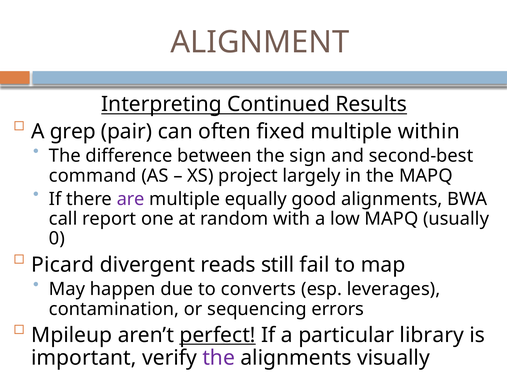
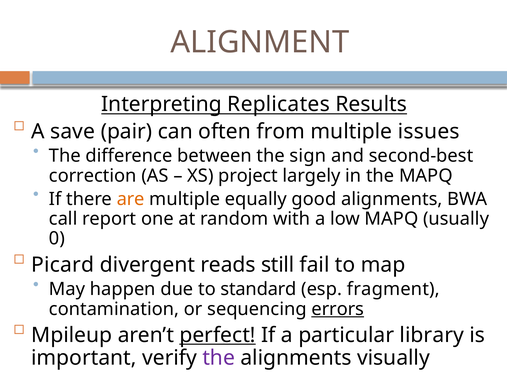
Continued: Continued -> Replicates (279, 104)
grep: grep -> save (73, 131)
fixed: fixed -> from (281, 131)
within: within -> issues (429, 131)
command: command -> correction (93, 175)
are colour: purple -> orange (131, 199)
converts: converts -> standard (259, 289)
leverages: leverages -> fragment (393, 289)
errors underline: none -> present (338, 308)
